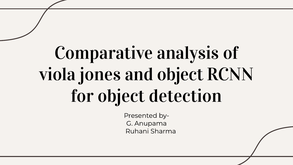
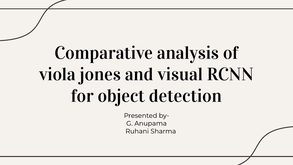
and object: object -> visual (180, 74)
